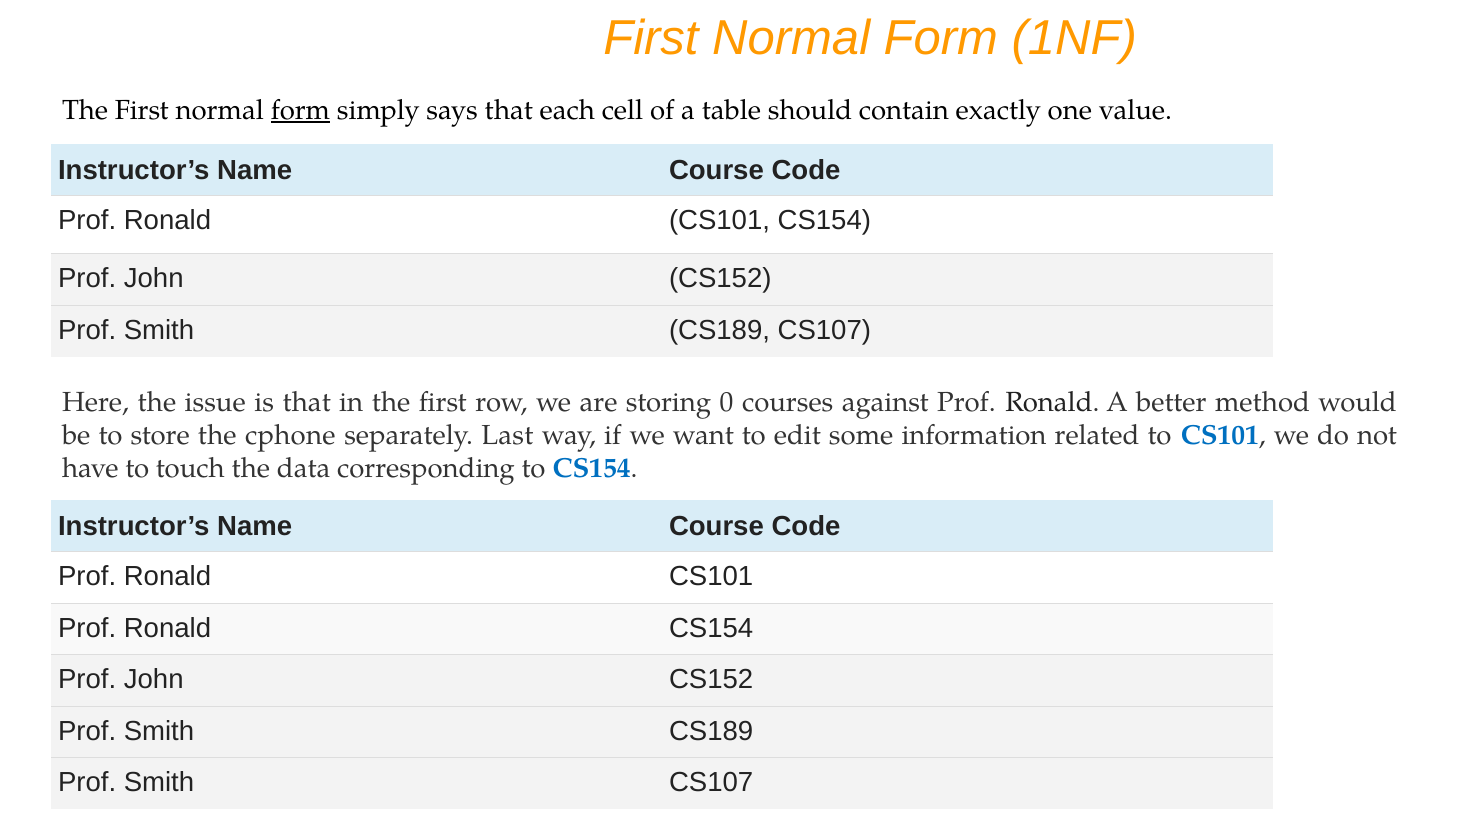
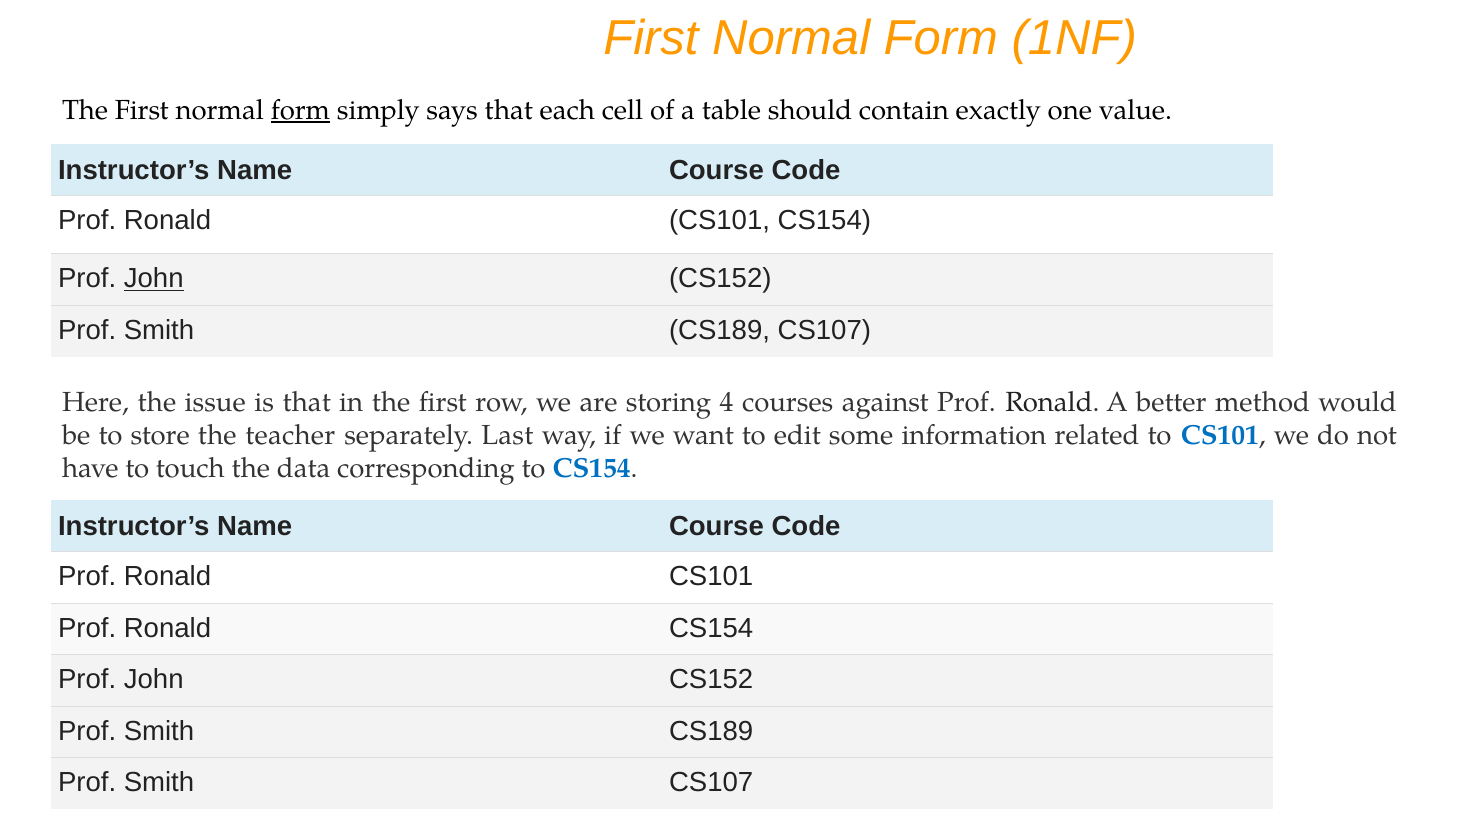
John underline: none -> present (154, 279)
0: 0 -> 4 (727, 403)
cphone: cphone -> teacher (290, 436)
